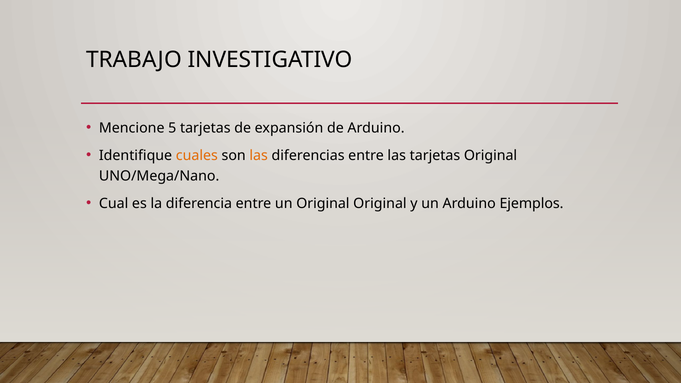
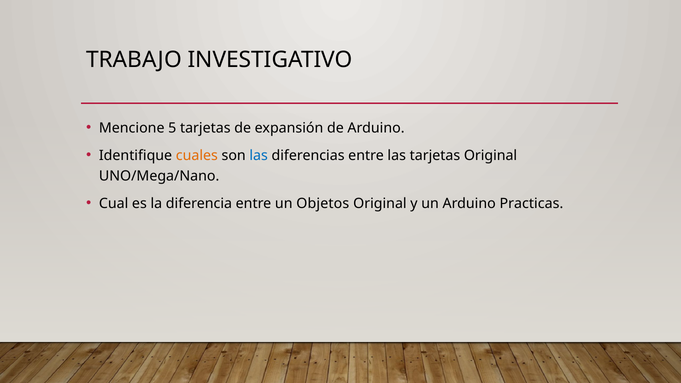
las colour: orange -> blue (259, 156)
un Original: Original -> Objetos (323, 204)
Ejemplos: Ejemplos -> Practicas (531, 204)
